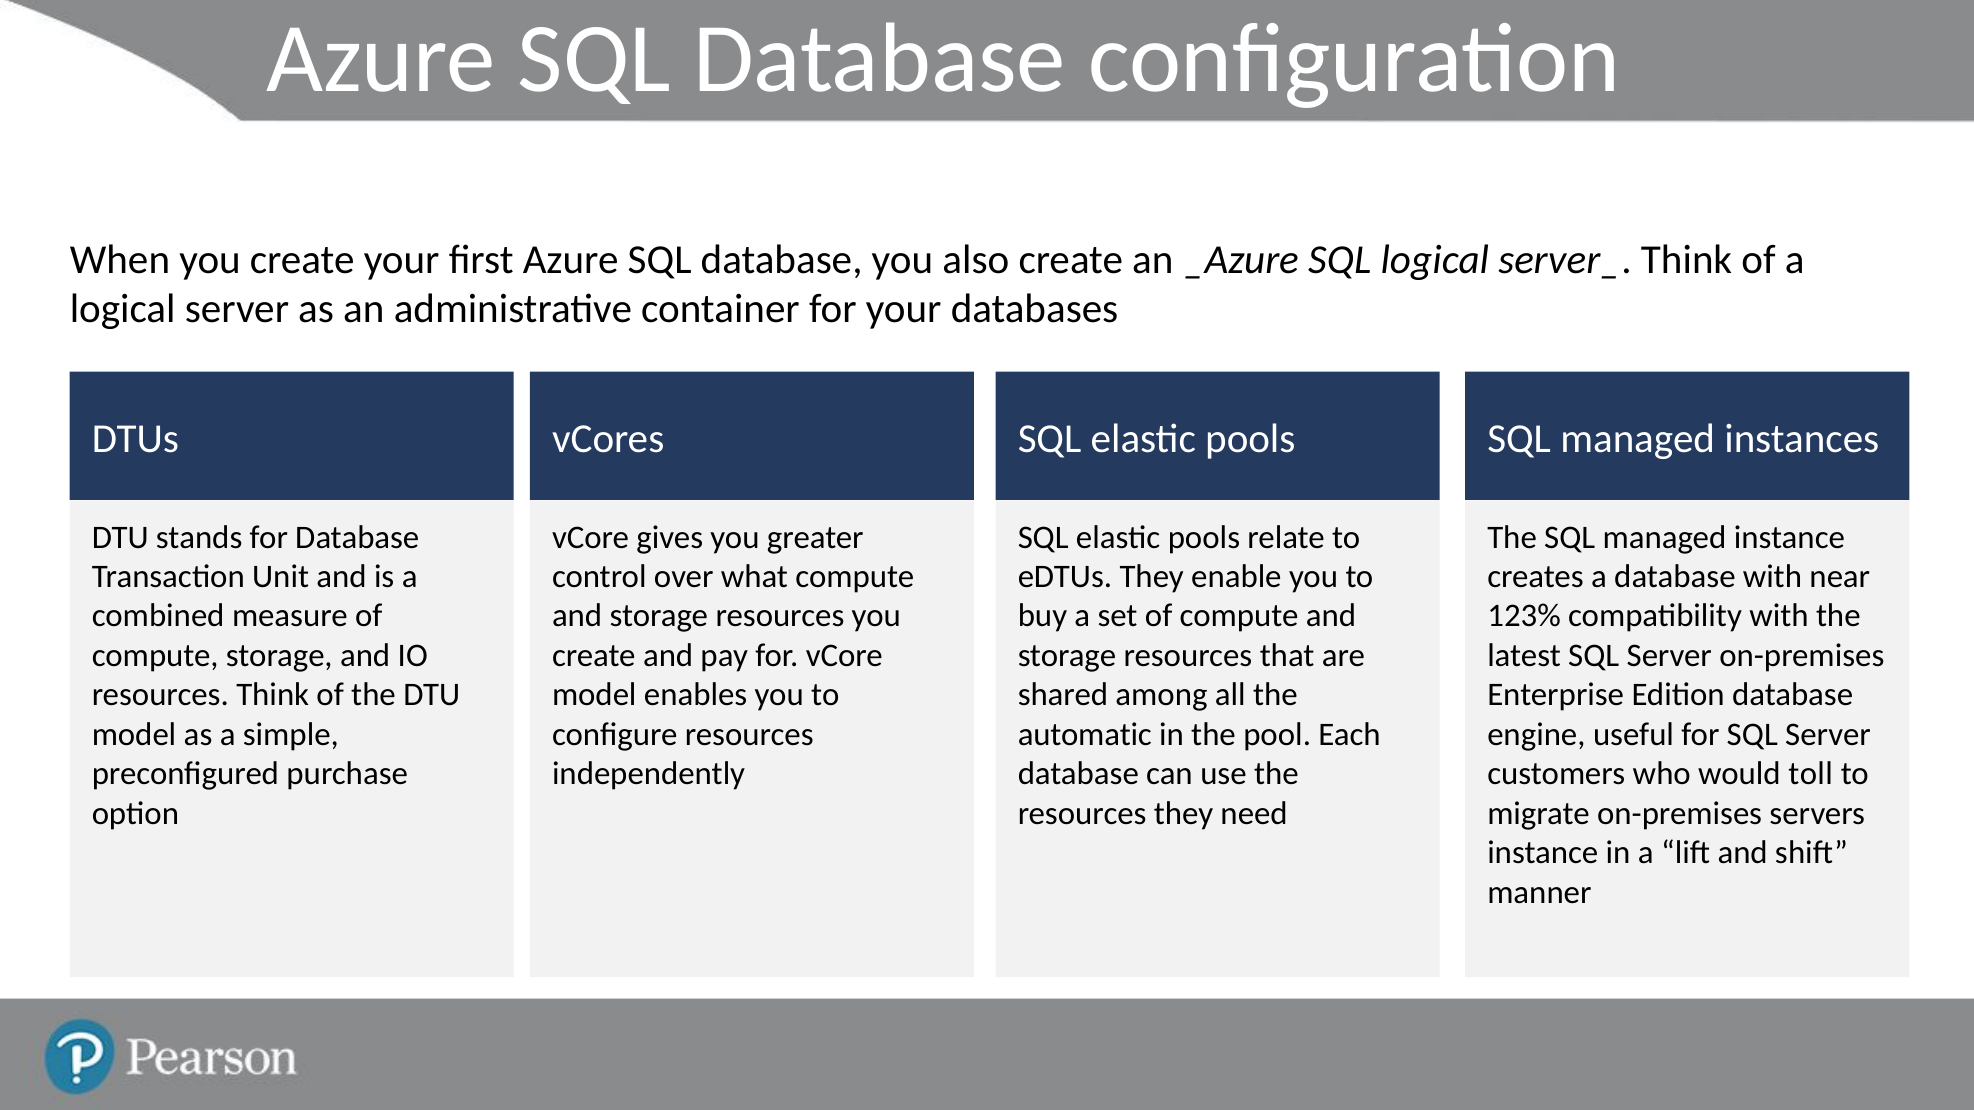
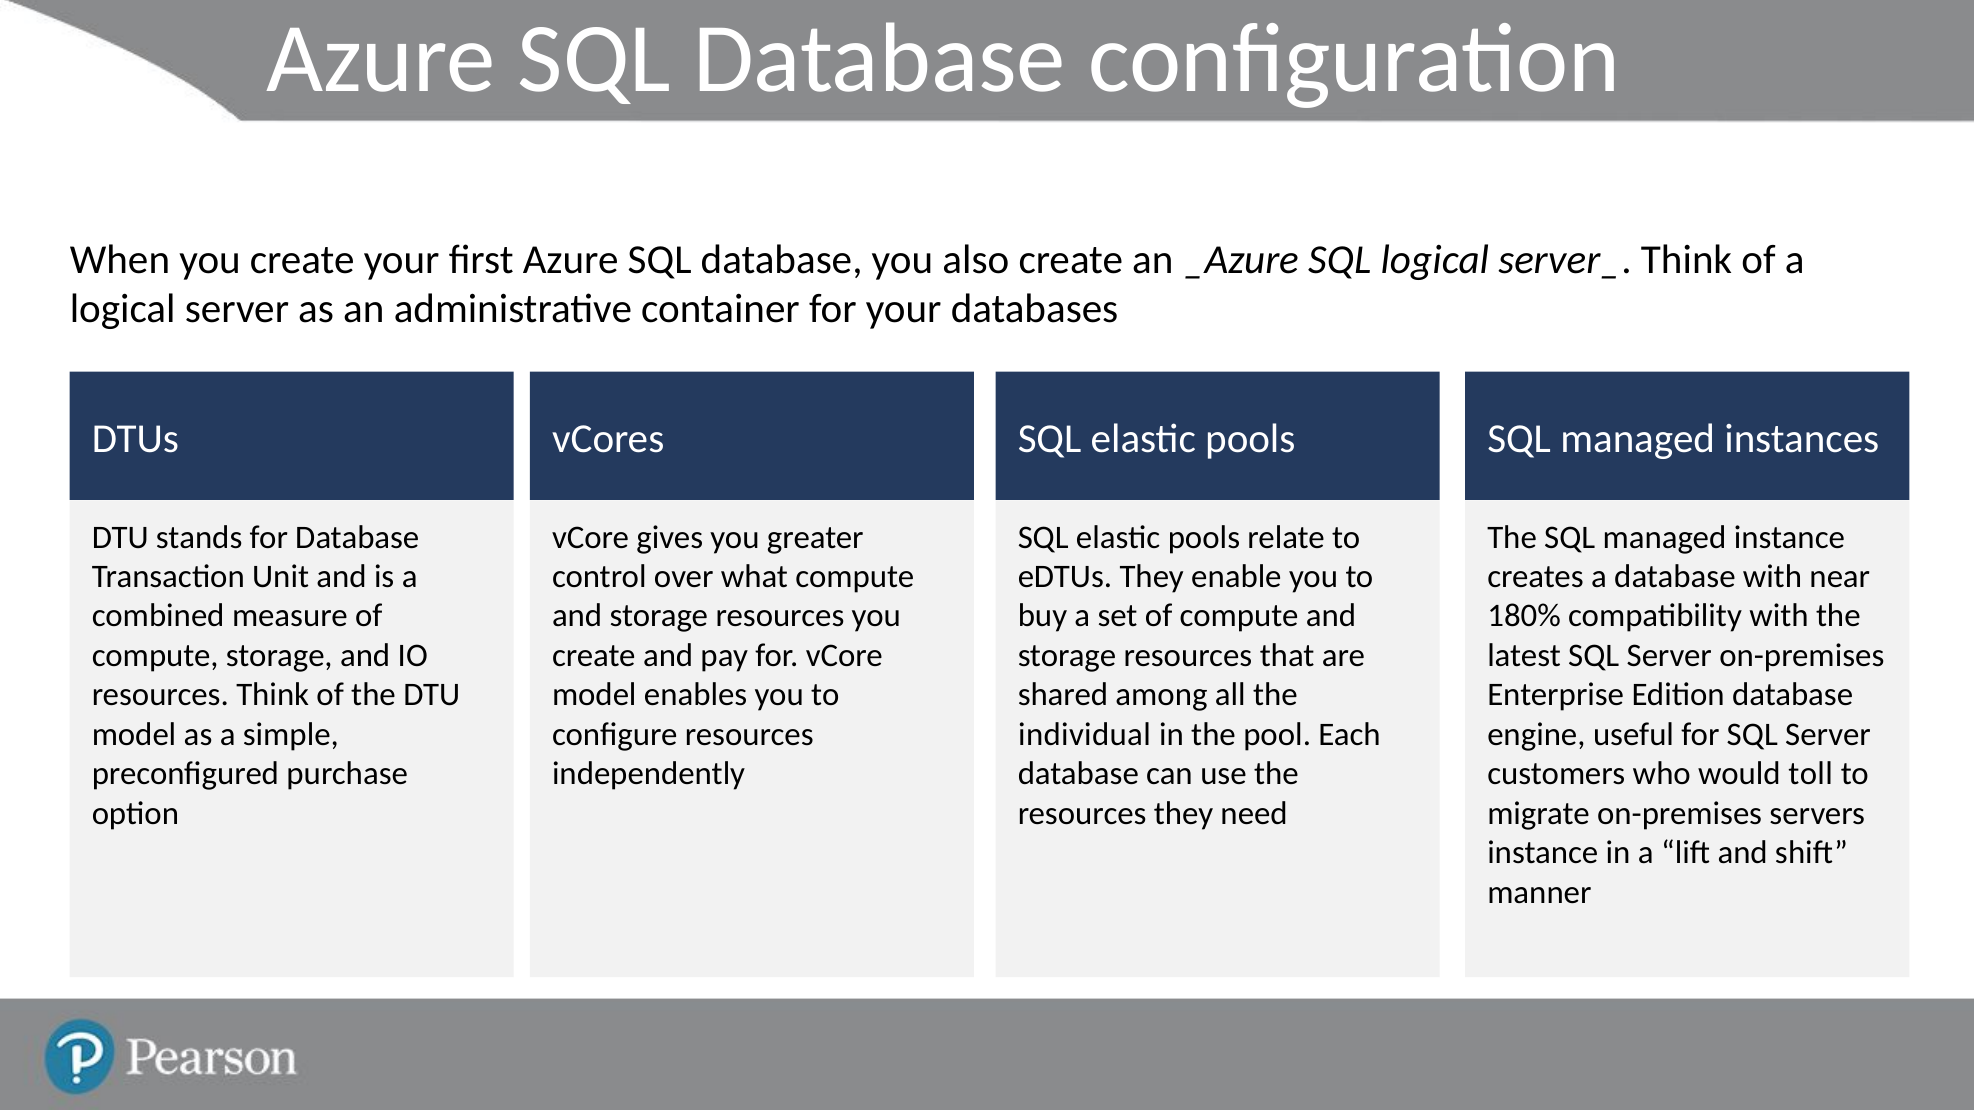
123%: 123% -> 180% (1524, 616)
automatic: automatic -> individual (1084, 735)
